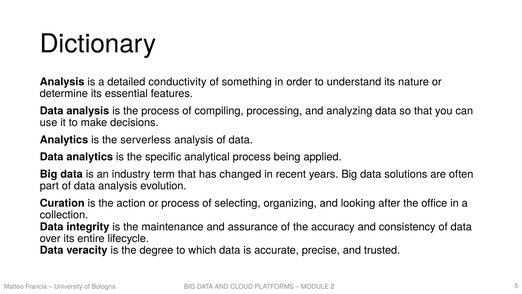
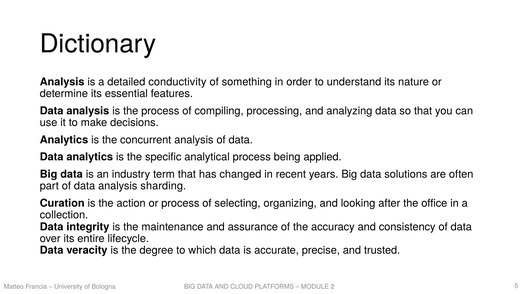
serverless: serverless -> concurrent (146, 140)
evolution: evolution -> sharding (163, 186)
